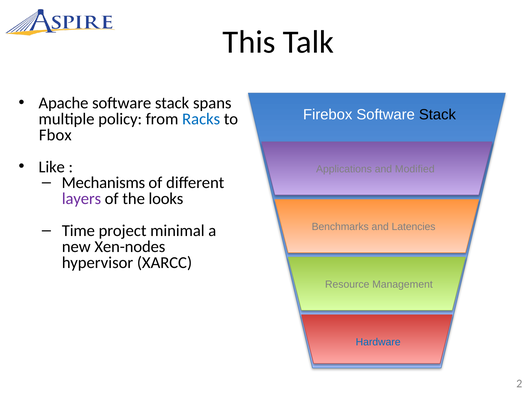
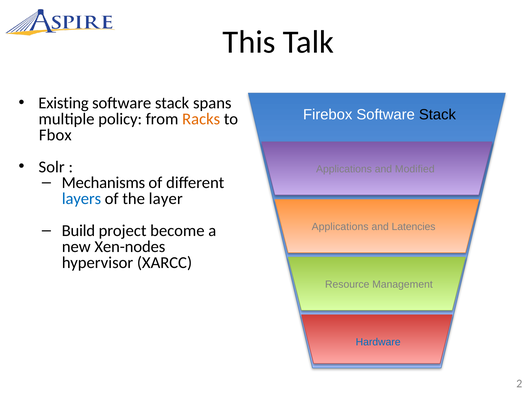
Apache: Apache -> Existing (64, 103)
Racks colour: blue -> orange (201, 119)
Like: Like -> Solr (52, 167)
layers colour: purple -> blue (81, 199)
looks: looks -> layer (166, 199)
Benchmarks: Benchmarks -> Applications (340, 227)
Time: Time -> Build (78, 231)
minimal: minimal -> become (177, 231)
